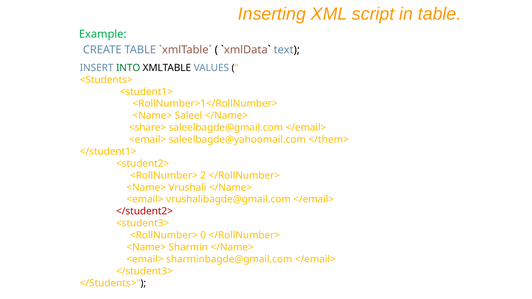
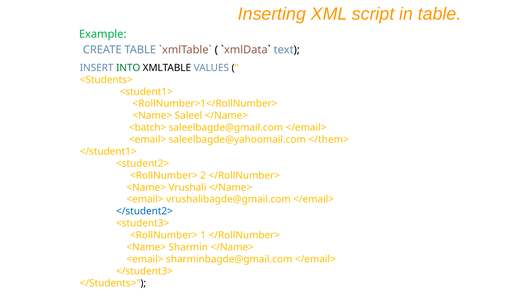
<share>: <share> -> <batch> (148, 128)
</student2> colour: red -> blue (144, 211)
0: 0 -> 1 (203, 235)
